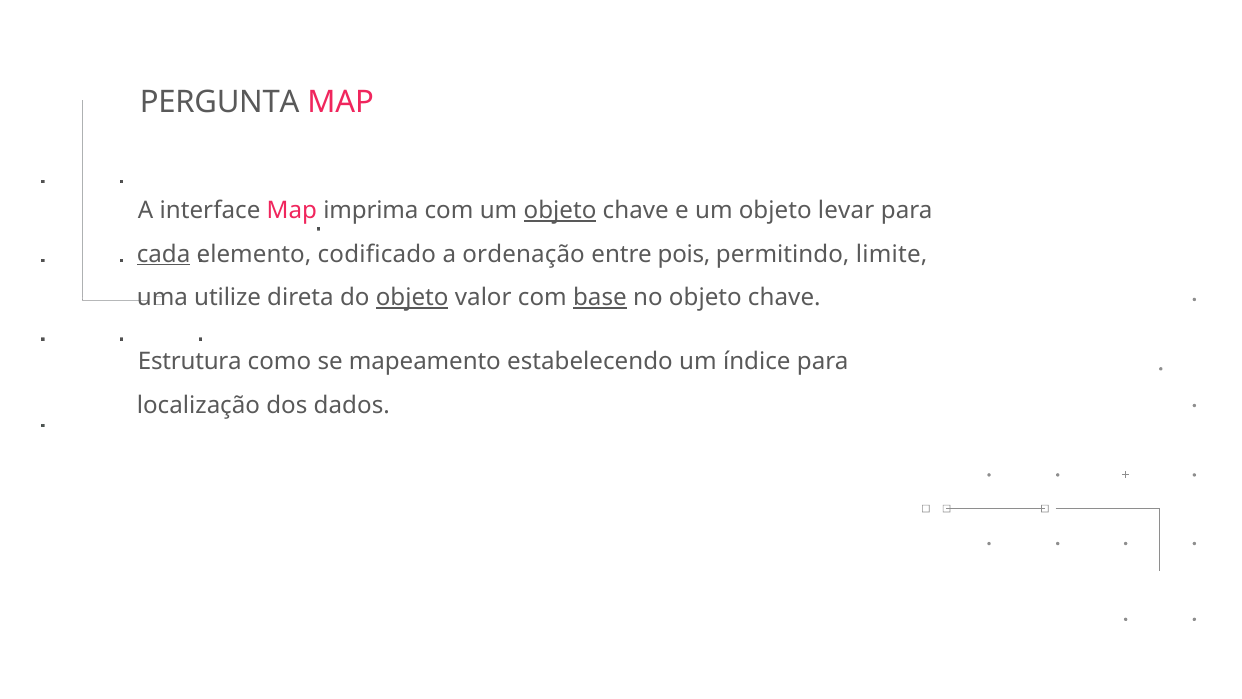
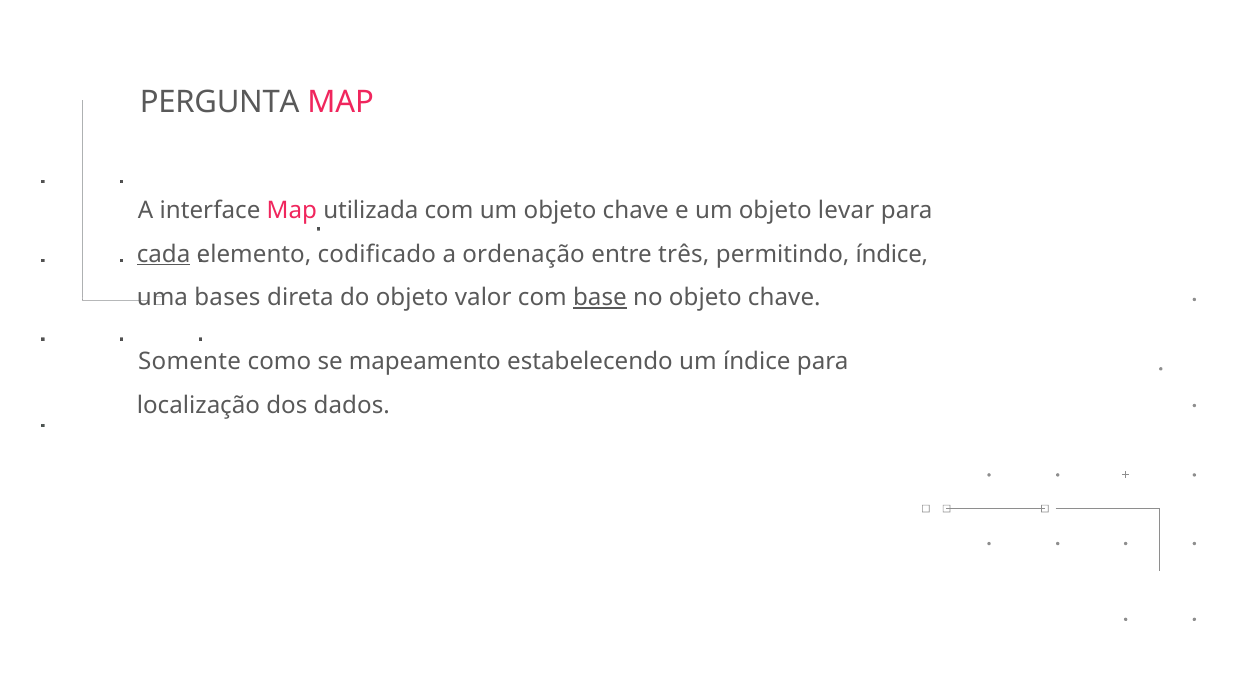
imprima: imprima -> utilizada (371, 211)
objeto underline: present -> none (560, 211)
pois: pois -> três (684, 254)
permitindo limite: limite -> índice (892, 254)
utilize: utilize -> bases (227, 298)
objeto underline: present -> none (412, 298)
Estrutura: Estrutura -> Somente (190, 362)
